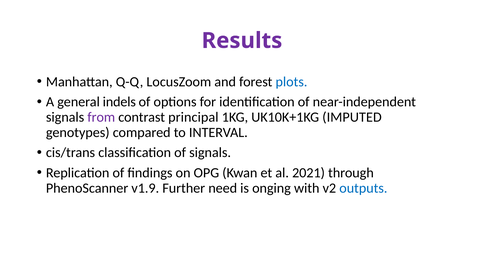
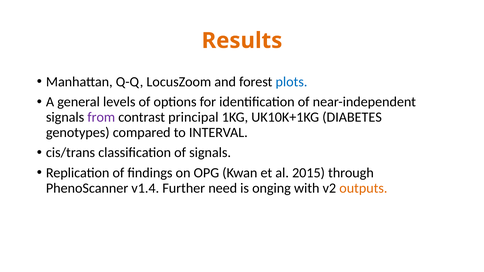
Results colour: purple -> orange (242, 41)
indels: indels -> levels (119, 102)
IMPUTED: IMPUTED -> DIABETES (352, 117)
2021: 2021 -> 2015 (309, 173)
v1.9: v1.9 -> v1.4 (145, 188)
outputs colour: blue -> orange (363, 188)
